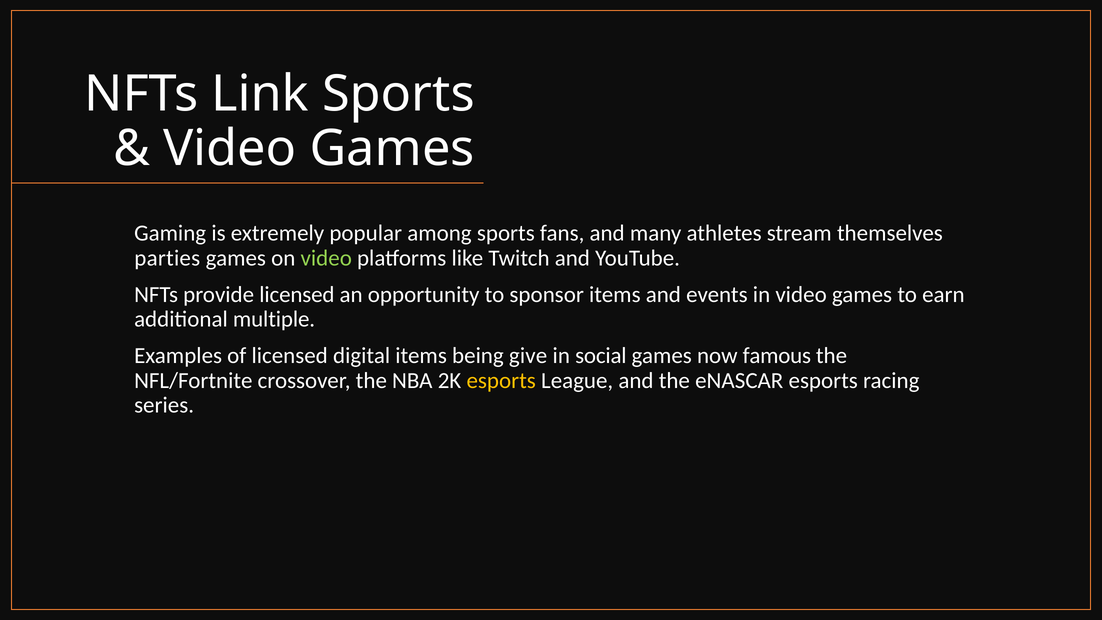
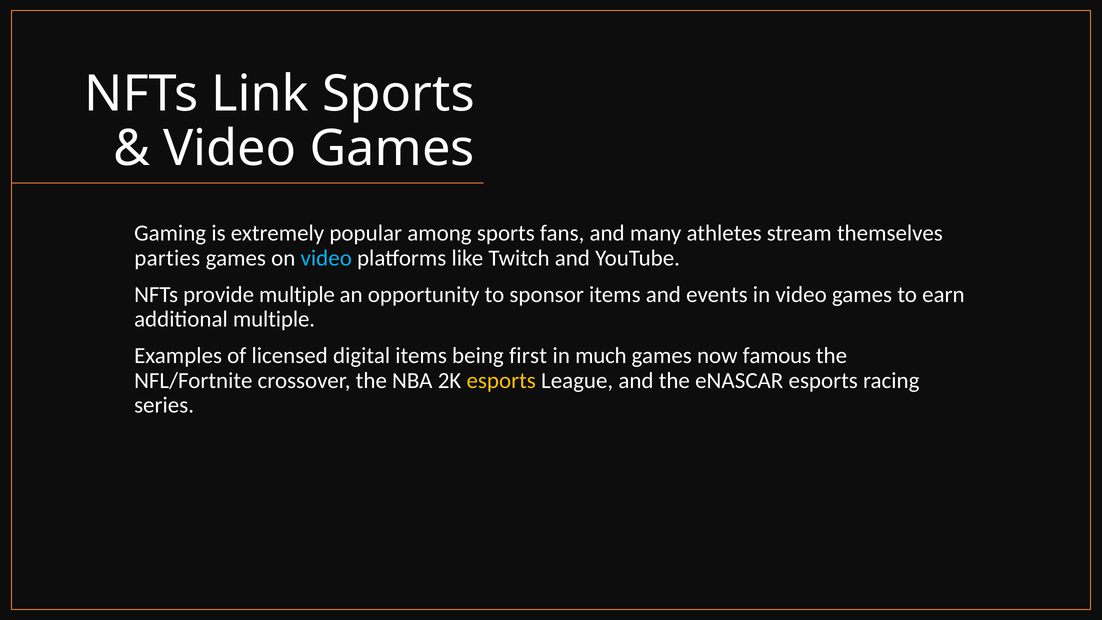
video colour: light green -> light blue (326, 258)
provide licensed: licensed -> multiple (297, 294)
give: give -> first (528, 356)
social: social -> much (601, 356)
